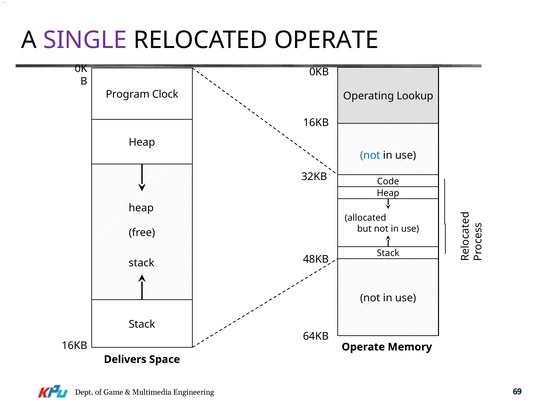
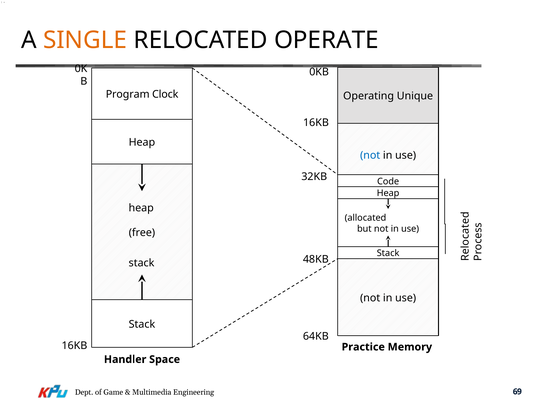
SINGLE colour: purple -> orange (85, 40)
Lookup: Lookup -> Unique (415, 96)
Operate: Operate -> Practice (363, 347)
Delivers: Delivers -> Handler (125, 359)
